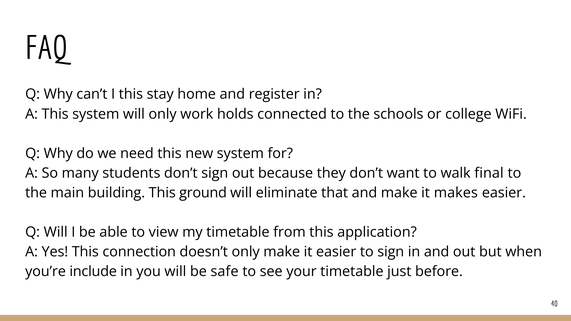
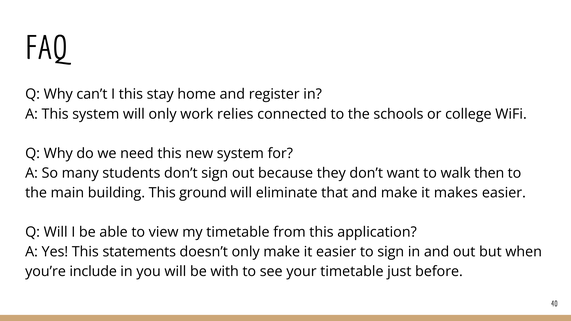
holds: holds -> relies (235, 114)
final: final -> then (489, 173)
connection: connection -> statements (139, 252)
safe: safe -> with (225, 272)
